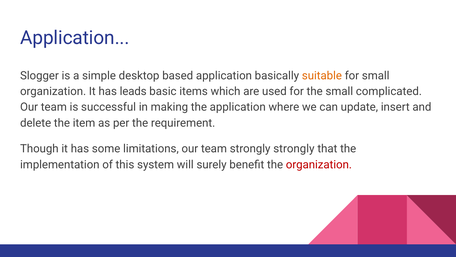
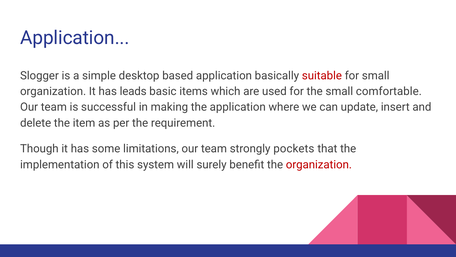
suitable colour: orange -> red (322, 76)
complicated: complicated -> comfortable (389, 91)
strongly strongly: strongly -> pockets (294, 149)
